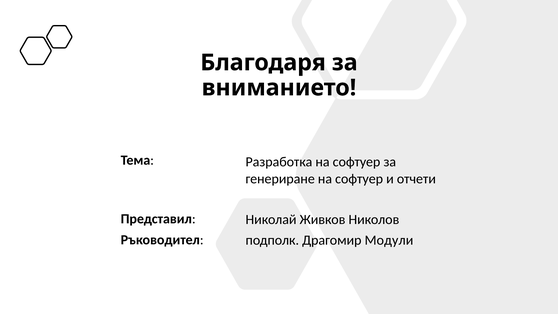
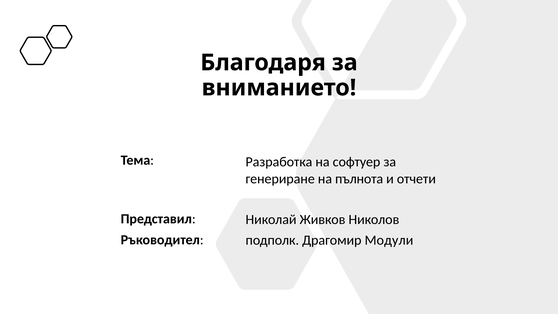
генериране на софтуер: софтуер -> пълнота (359, 179)
